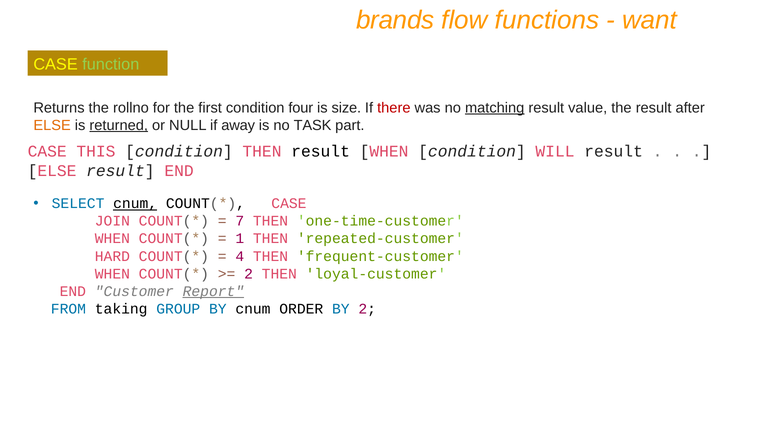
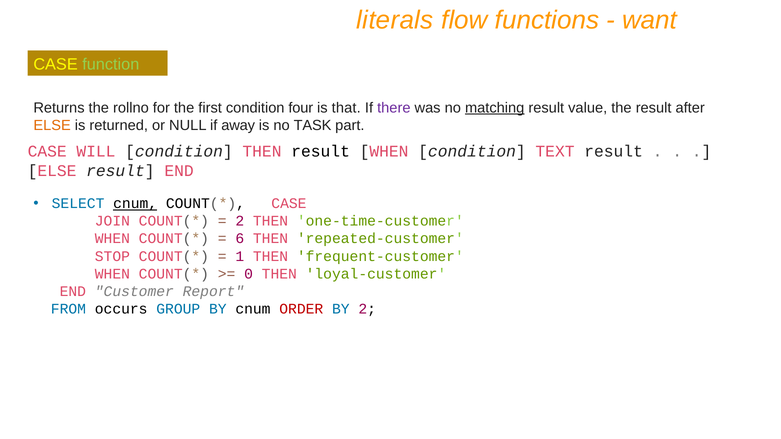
brands: brands -> literals (395, 20)
size: size -> that (346, 108)
there colour: red -> purple (394, 108)
returned underline: present -> none (119, 125)
THIS: THIS -> WILL (96, 151)
WILL: WILL -> TEXT (555, 151)
7: 7 -> 2 (240, 221)
1: 1 -> 6 (240, 239)
HARD: HARD -> STOP (112, 256)
4: 4 -> 1 (240, 256)
2: 2 -> 0 (249, 274)
Report underline: present -> none (213, 292)
taking: taking -> occurs (121, 309)
ORDER colour: black -> red (301, 309)
